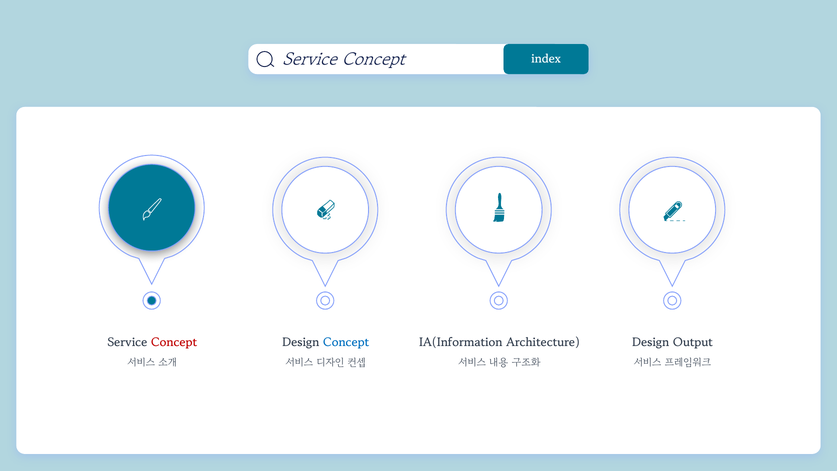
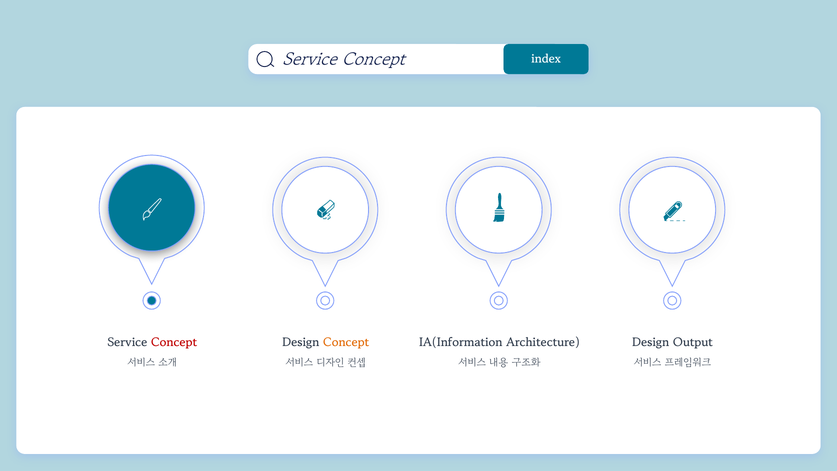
Concept colour: blue -> orange (346, 343)
